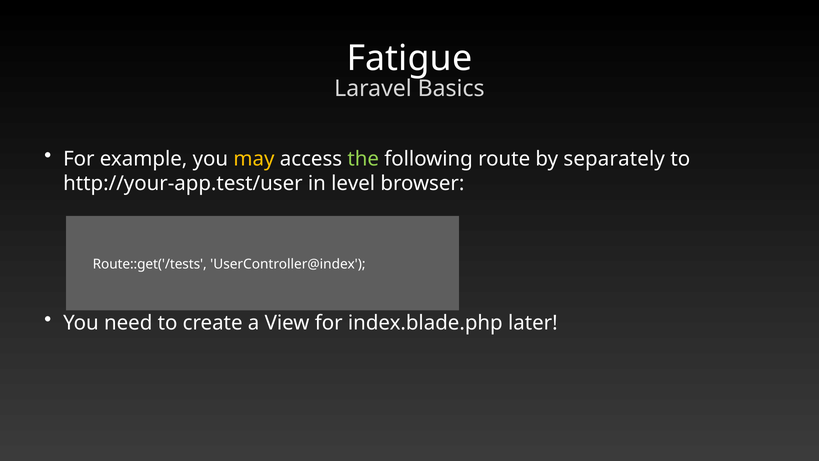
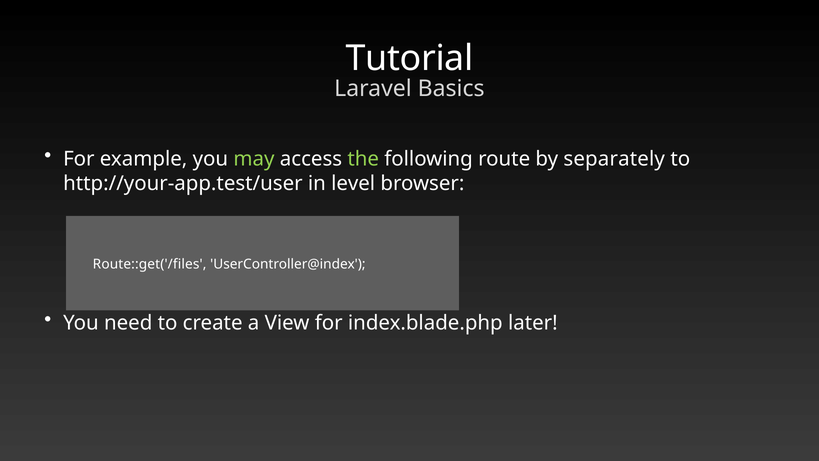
Fatigue: Fatigue -> Tutorial (410, 59)
may colour: yellow -> light green (254, 159)
Route::get('/tests: Route::get('/tests -> Route::get('/files (150, 264)
